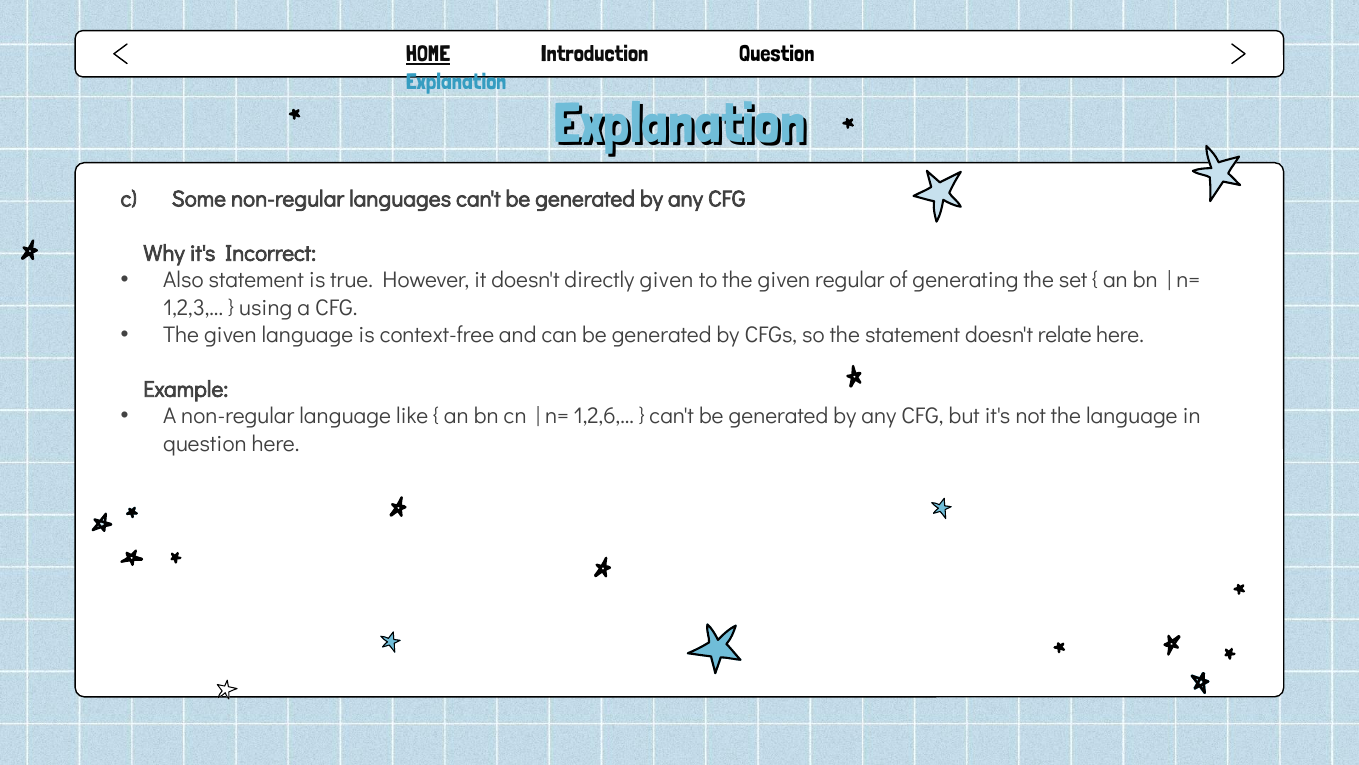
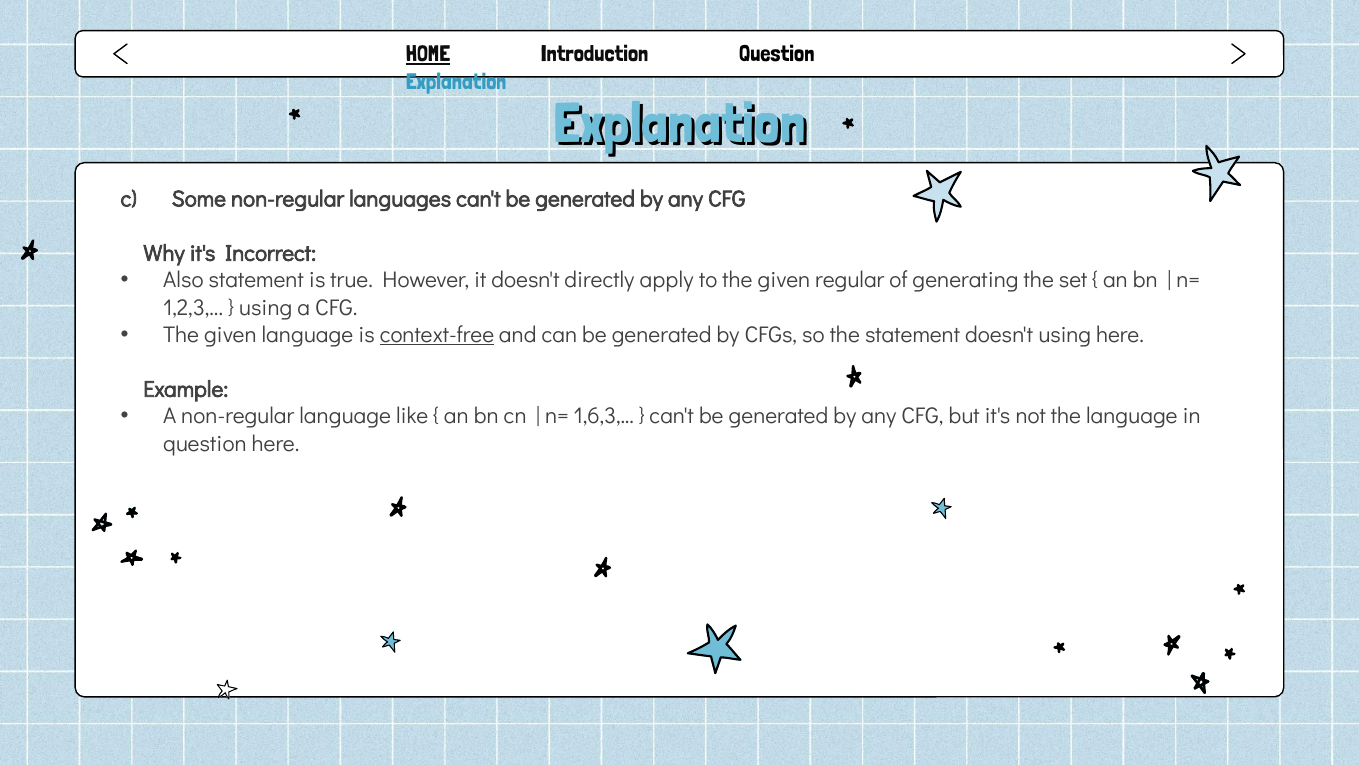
directly given: given -> apply (667, 280)
context-free underline: none -> present (437, 335)
doesn't relate: relate -> using (1065, 335)
1,2,6: 1,2,6 -> 1,6,3 (604, 416)
